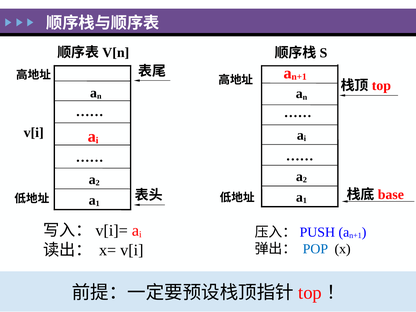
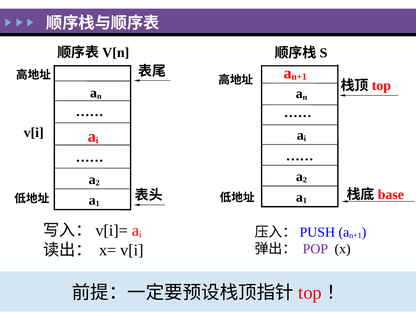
POP colour: blue -> purple (315, 249)
